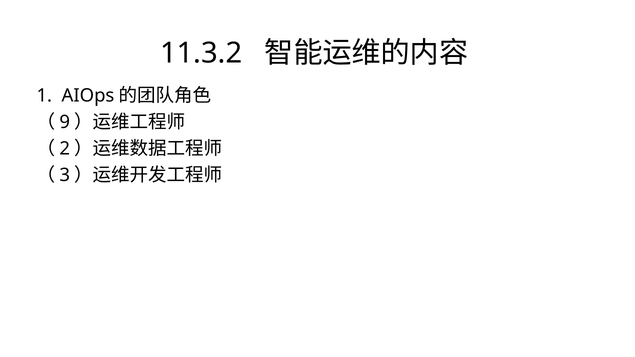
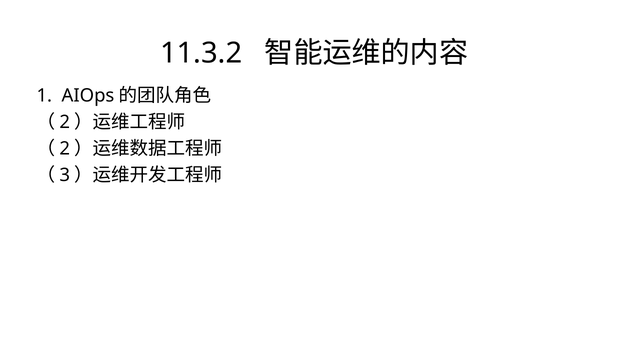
9: 9 -> 2 (65, 122)
